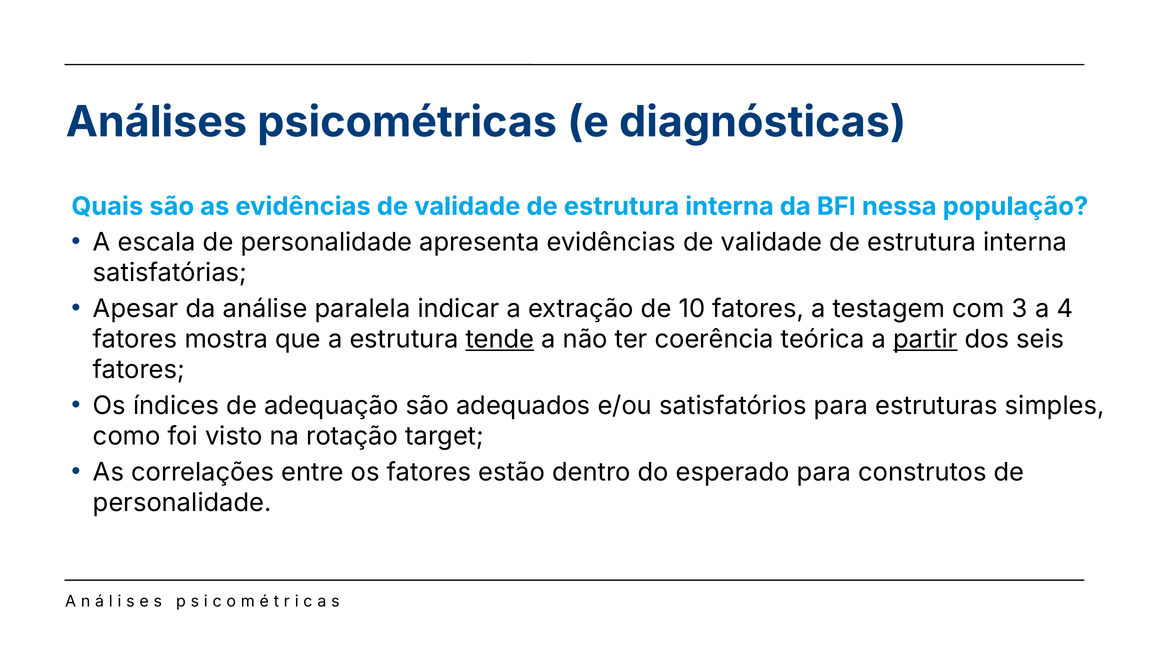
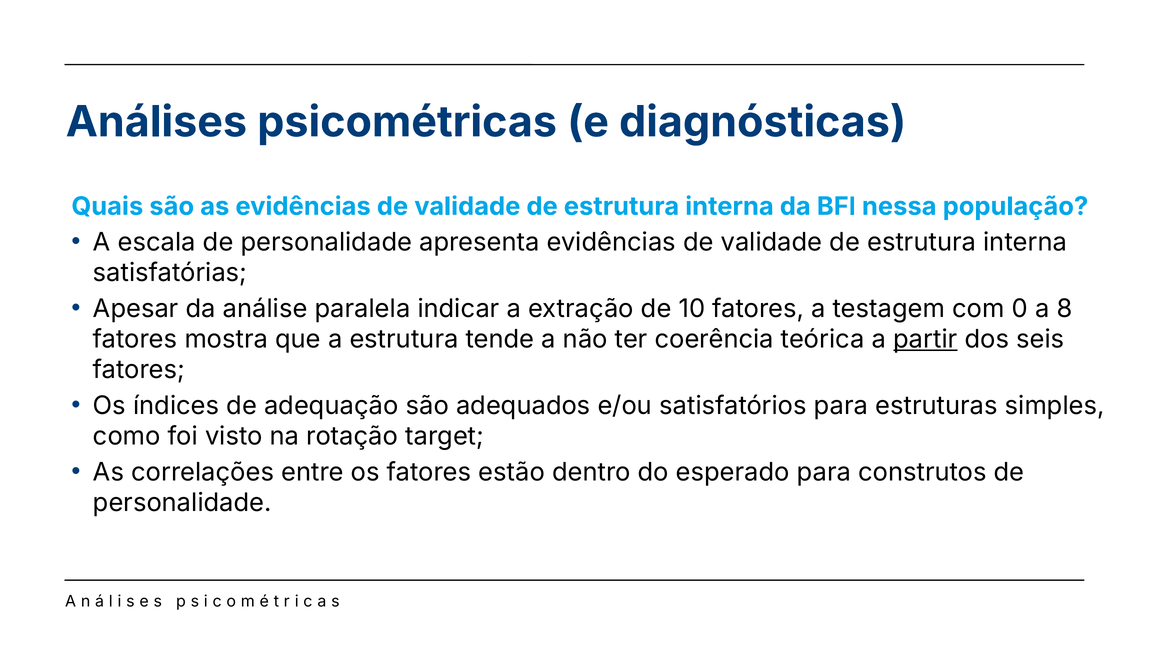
3: 3 -> 0 (1020, 309)
4: 4 -> 8 (1065, 309)
tende underline: present -> none (500, 339)
